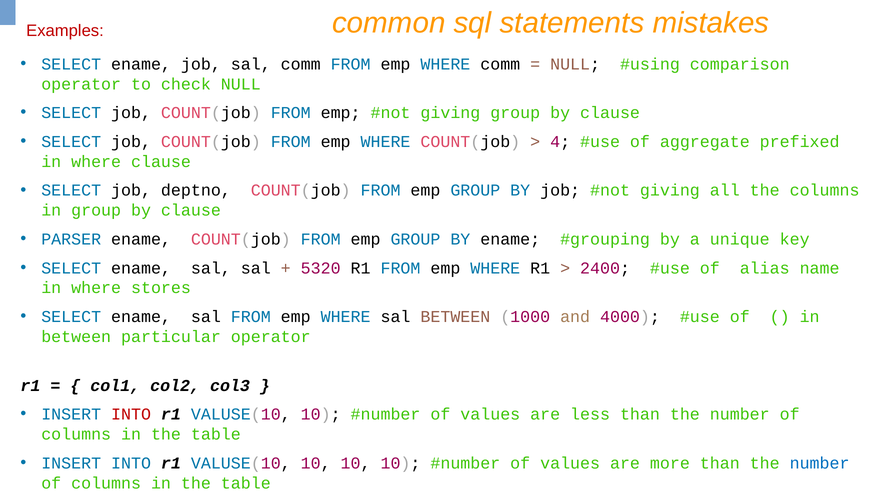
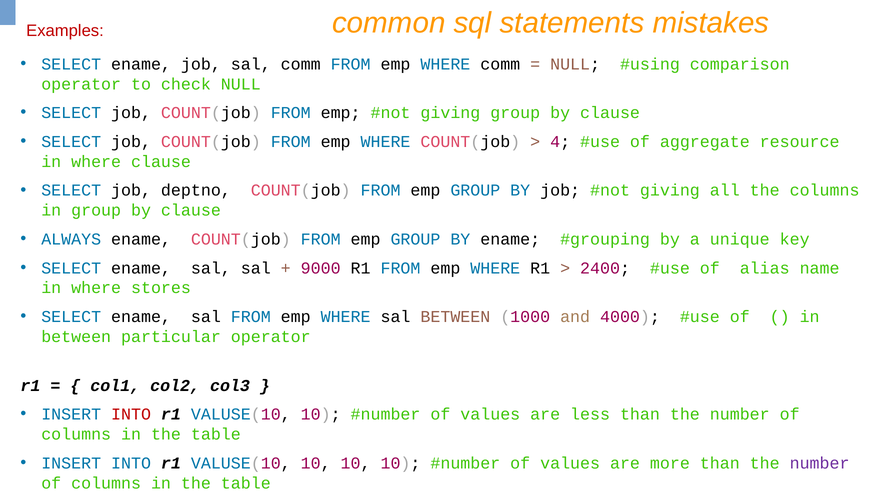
prefixed: prefixed -> resource (800, 142)
PARSER: PARSER -> ALWAYS (71, 239)
5320: 5320 -> 9000 (321, 268)
number colour: blue -> purple (820, 463)
